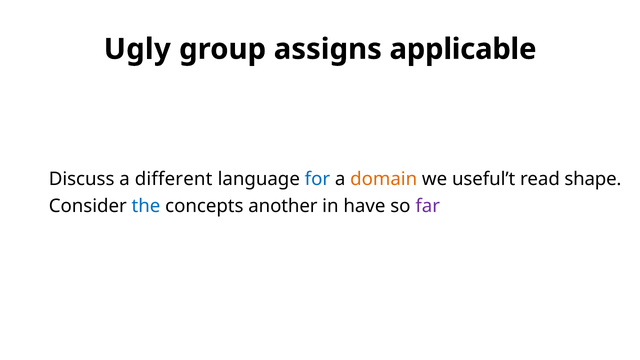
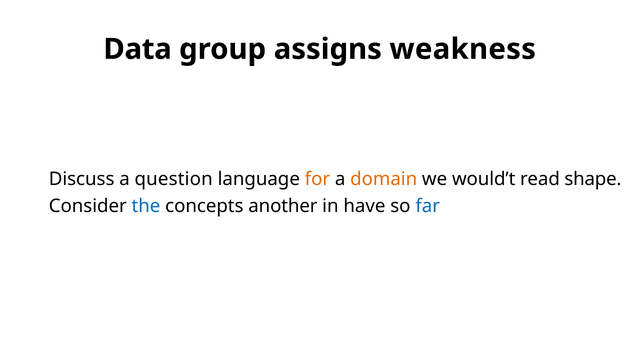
Ugly: Ugly -> Data (138, 49)
applicable: applicable -> weakness (463, 49)
different: different -> question (174, 179)
for colour: blue -> orange (317, 179)
useful’t: useful’t -> would’t (484, 179)
far colour: purple -> blue (428, 206)
